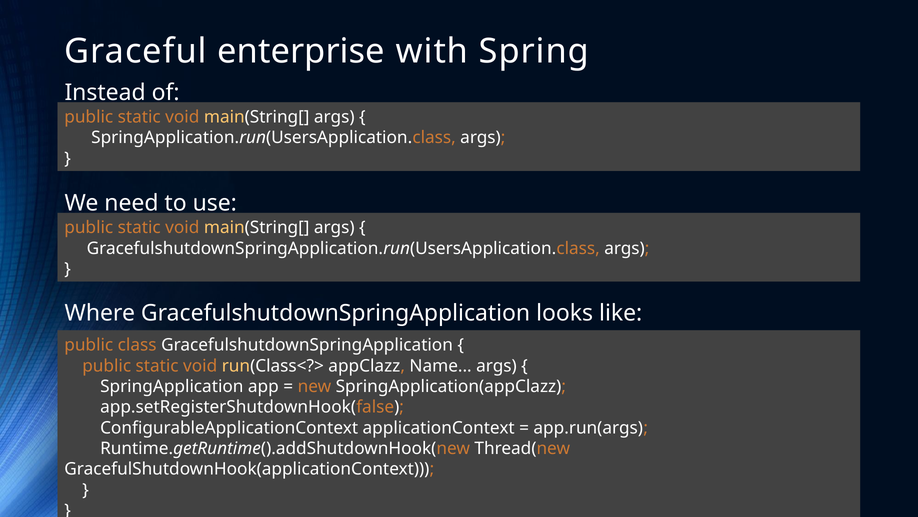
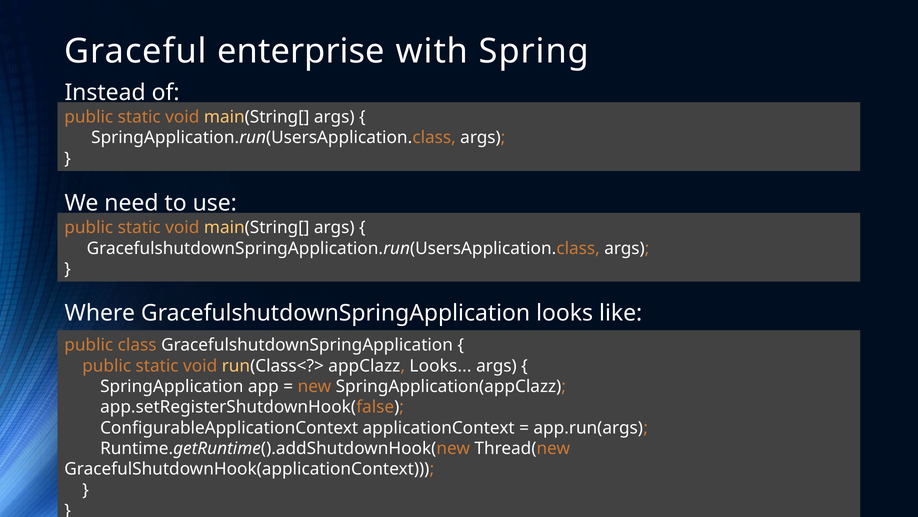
appClazz Name: Name -> Looks (441, 365)
